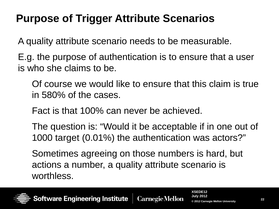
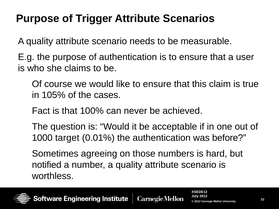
580%: 580% -> 105% (54, 95)
actors: actors -> before (229, 138)
actions: actions -> notified (47, 165)
